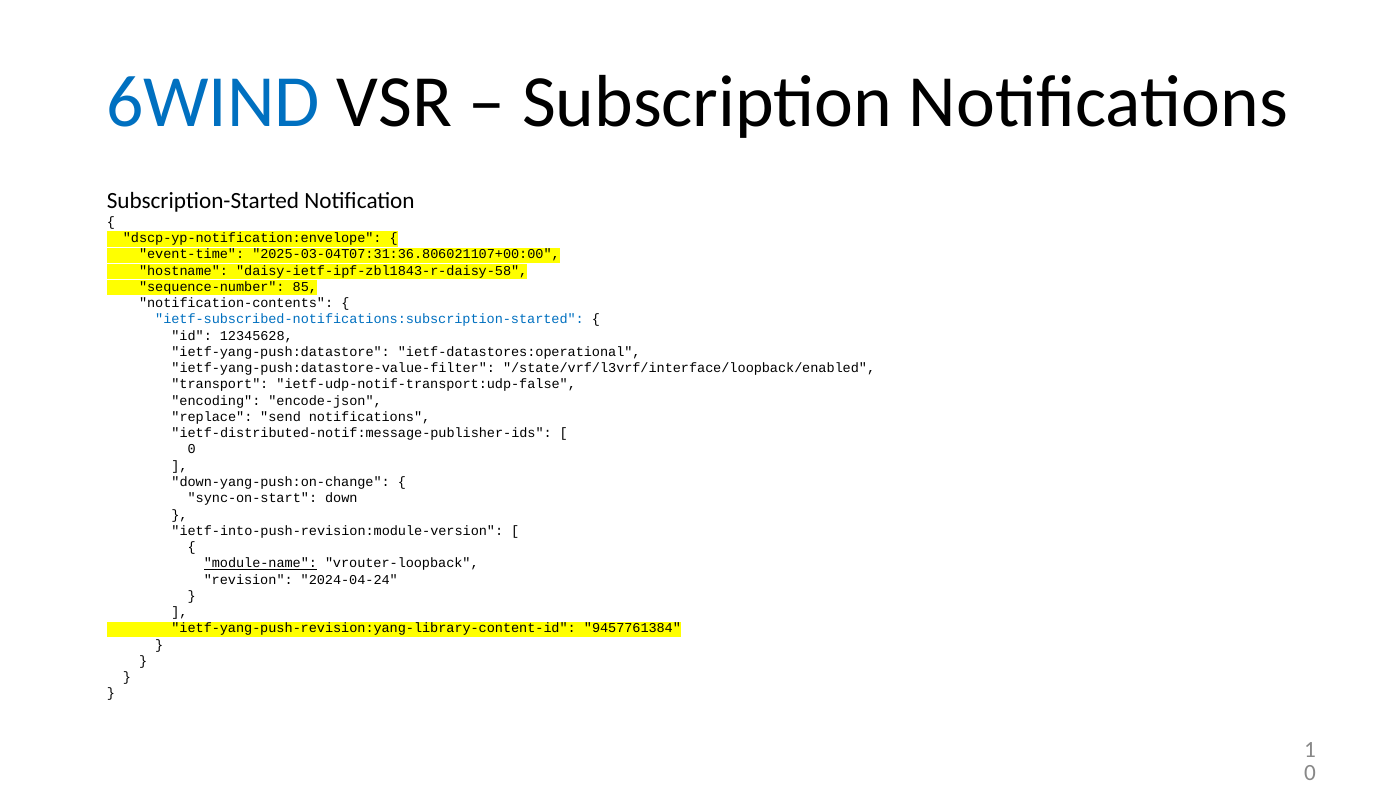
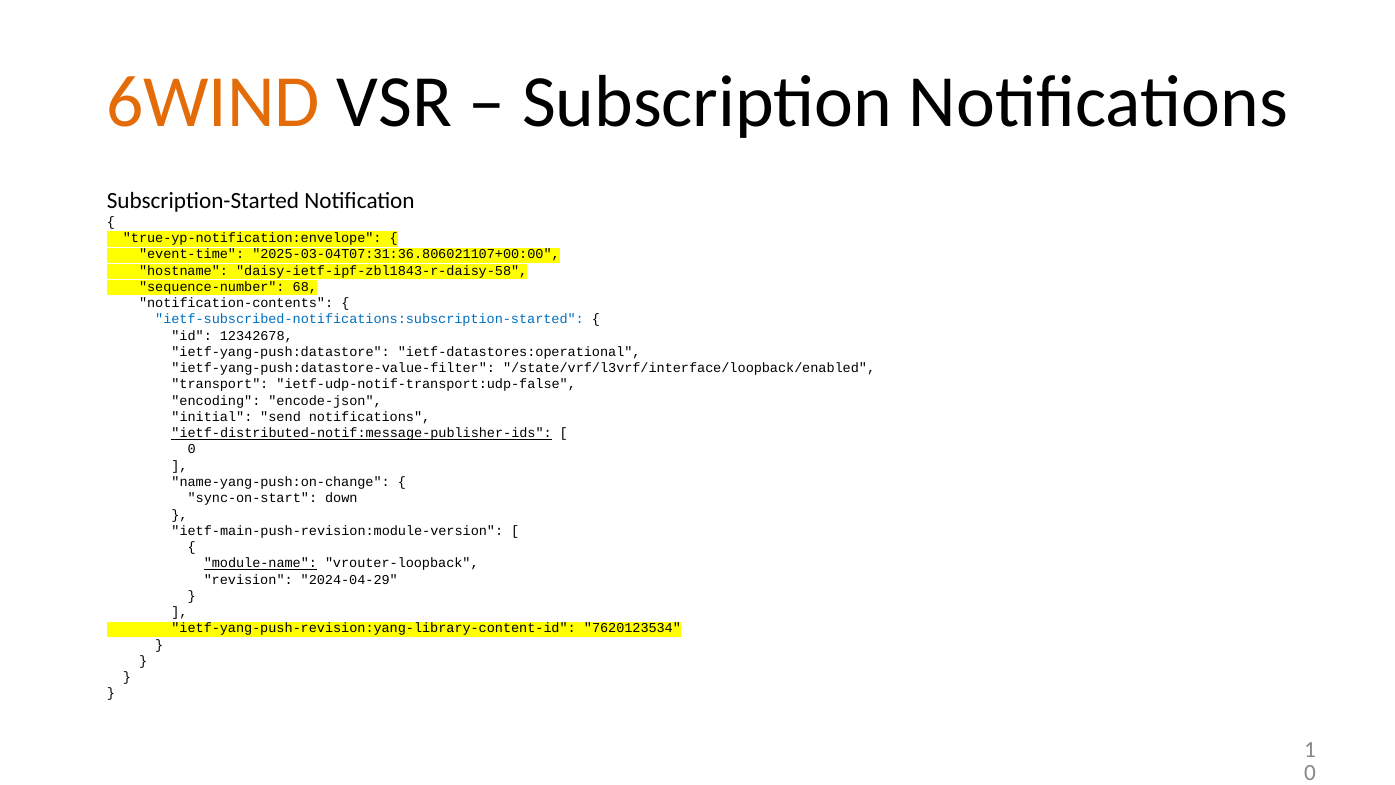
6WIND colour: blue -> orange (213, 102)
dscp-yp-notification:envelope: dscp-yp-notification:envelope -> true-yp-notification:envelope (252, 238)
85: 85 -> 68 (305, 287)
12345628: 12345628 -> 12342678 (256, 336)
replace: replace -> initial (212, 417)
ietf-distributed-notif:message-publisher-ids underline: none -> present (362, 433)
down-yang-push:on-change: down-yang-push:on-change -> name-yang-push:on-change (281, 482)
ietf-into-push-revision:module-version: ietf-into-push-revision:module-version -> ietf-main-push-revision:module-version (337, 531)
2024-04-24: 2024-04-24 -> 2024-04-29 (349, 579)
9457761384: 9457761384 -> 7620123534 (632, 628)
